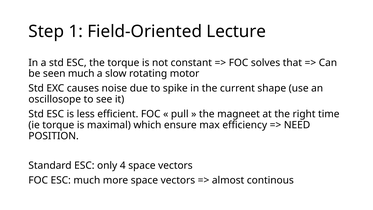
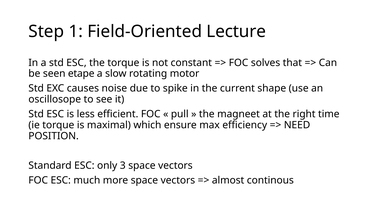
seen much: much -> etape (81, 74)
4: 4 -> 3 (123, 165)
